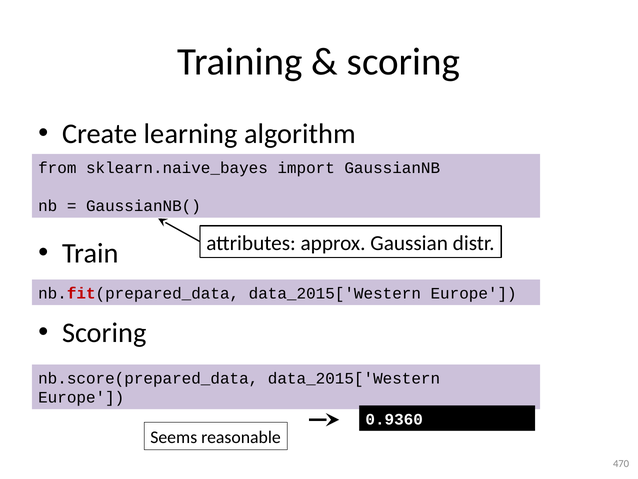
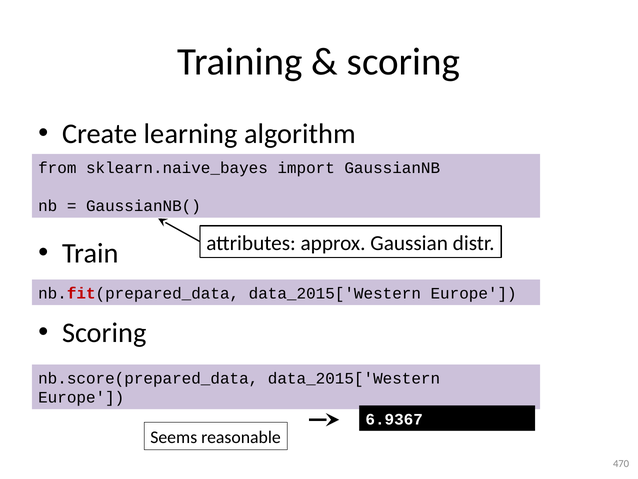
0.9360: 0.9360 -> 6.9367 (394, 419)
